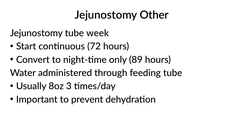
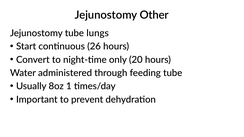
week: week -> lungs (98, 33)
72: 72 -> 26 (94, 47)
89: 89 -> 20 (136, 60)
3: 3 -> 1 (69, 86)
